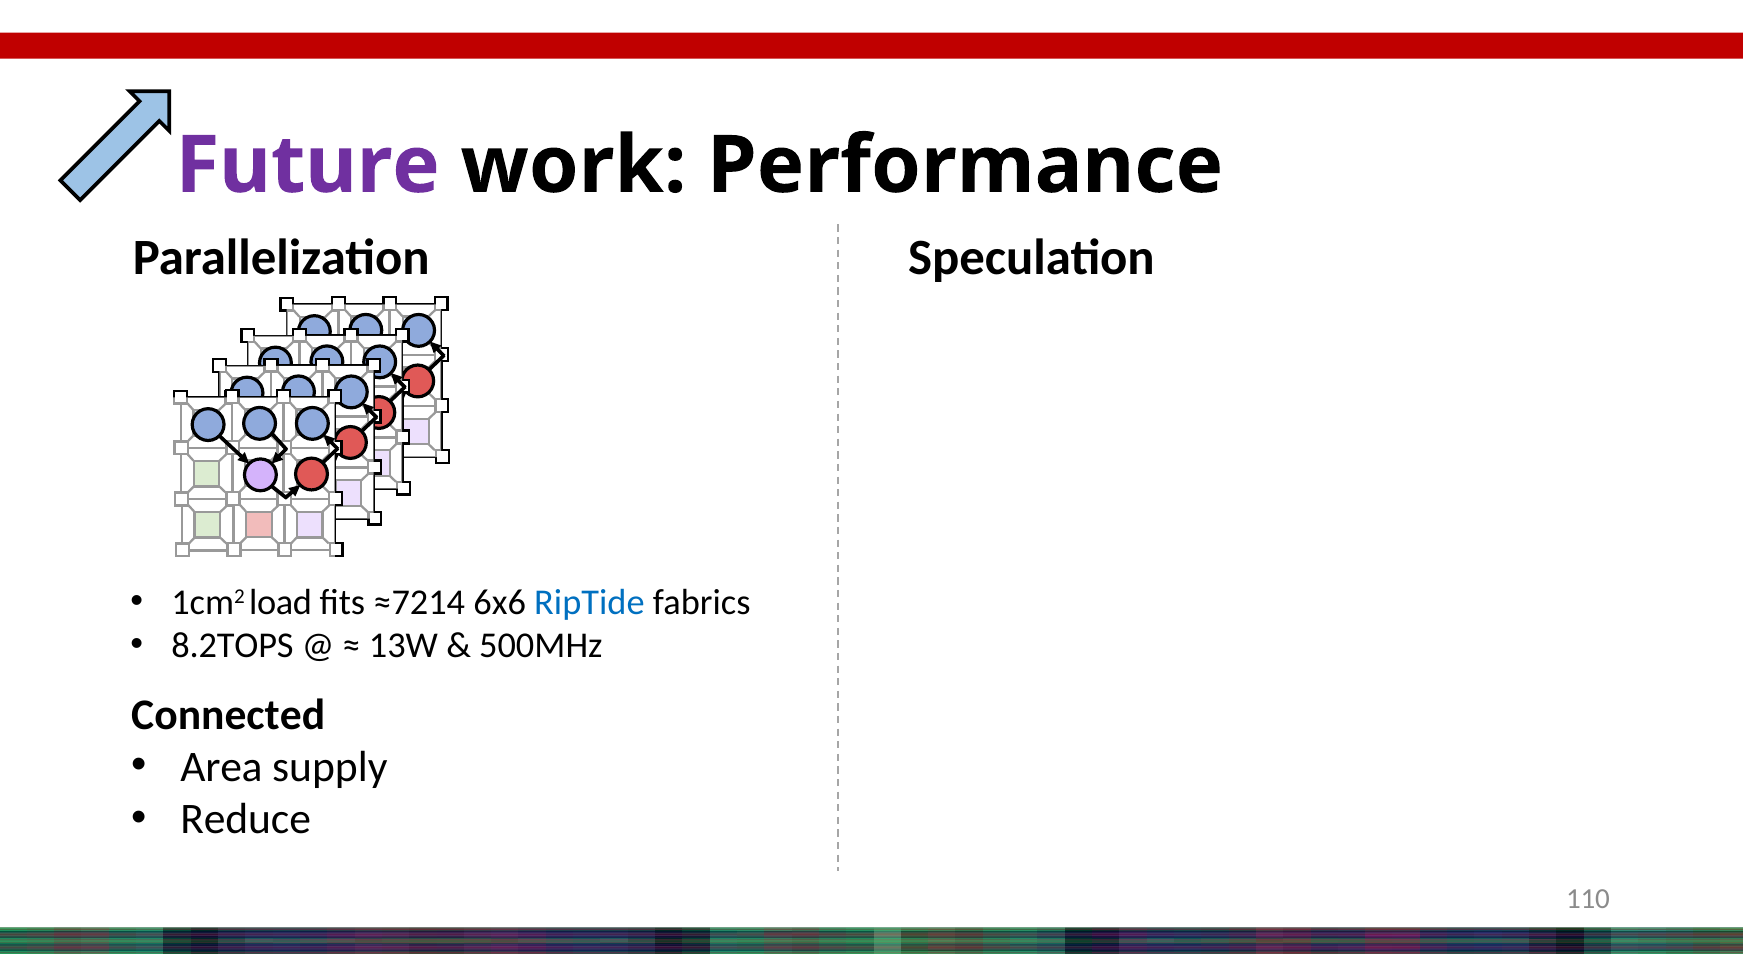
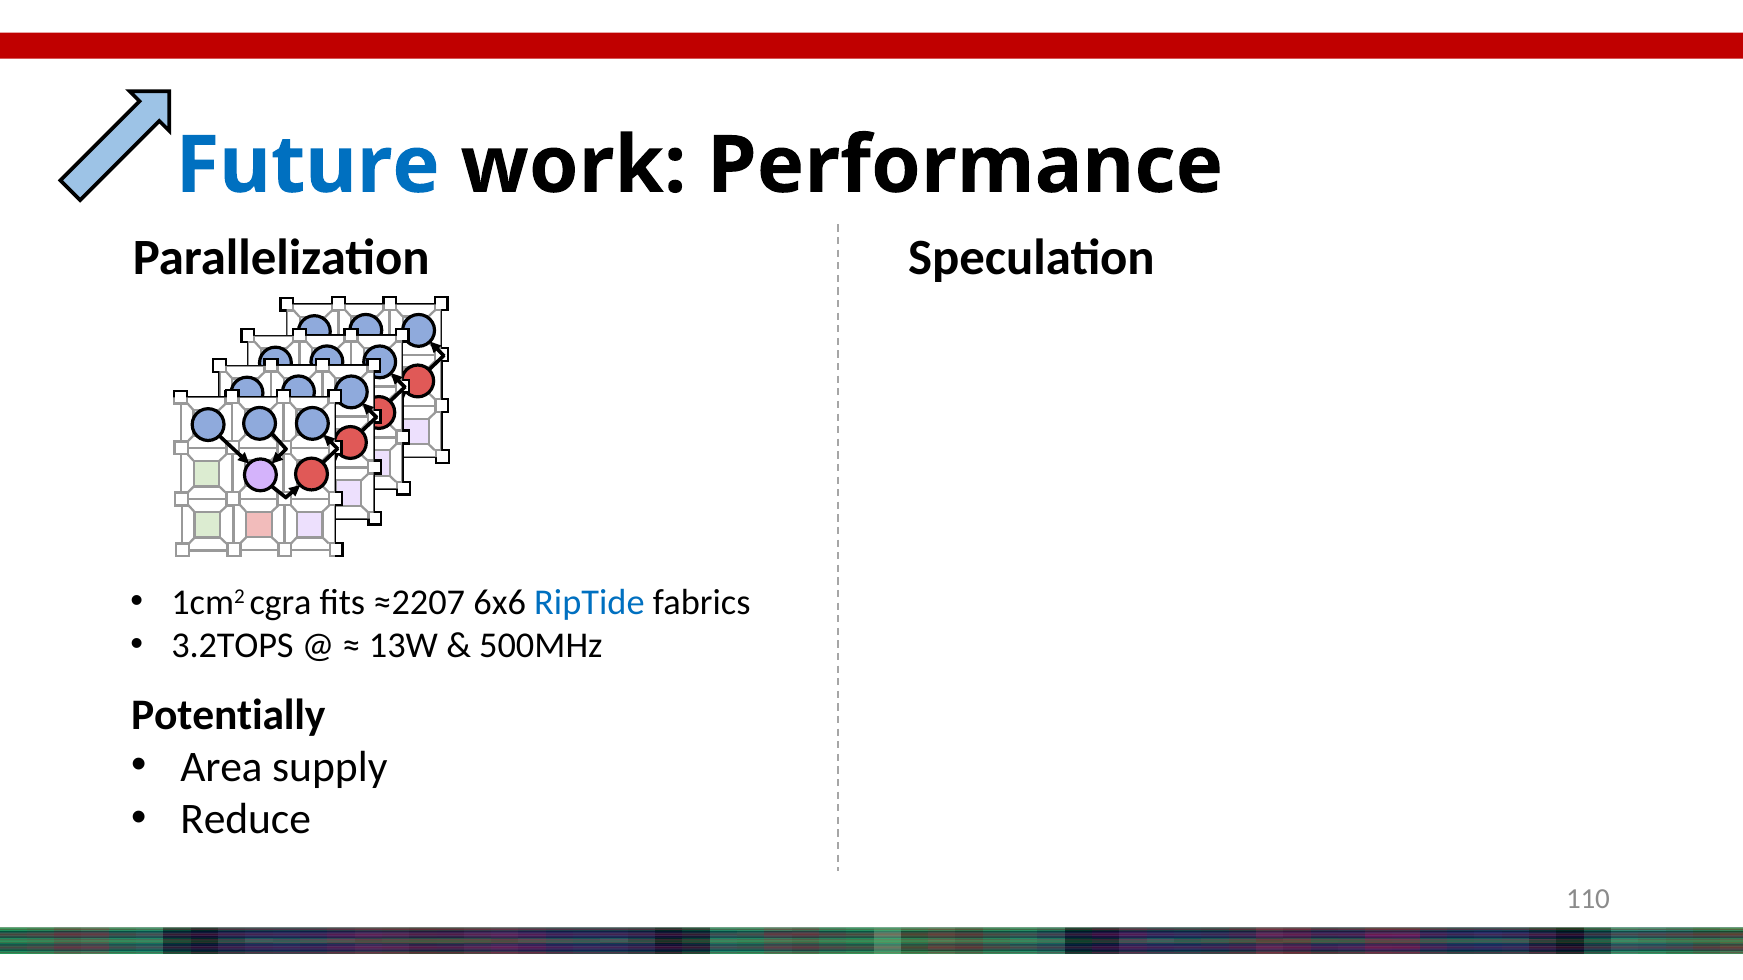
Future colour: purple -> blue (308, 166)
load: load -> cgra (280, 603)
≈7214: ≈7214 -> ≈2207 (419, 603)
8.2TOPS: 8.2TOPS -> 3.2TOPS (232, 646)
Connected: Connected -> Potentially (228, 715)
